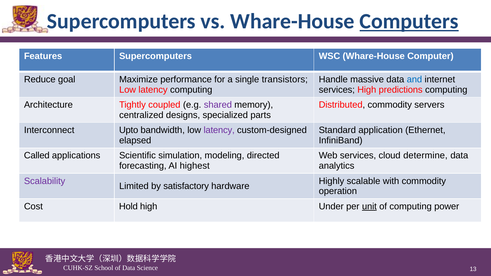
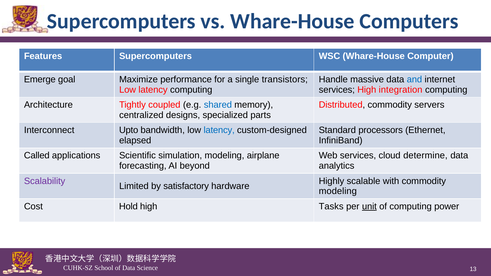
Computers underline: present -> none (409, 21)
Reduce: Reduce -> Emerge (40, 79)
predictions: predictions -> integration (401, 90)
shared colour: purple -> blue (218, 105)
latency colour: purple -> blue (219, 130)
application: application -> processors (381, 130)
directed: directed -> airplane (263, 156)
highest: highest -> beyond (195, 166)
operation: operation -> modeling (338, 191)
Under: Under -> Tasks (331, 207)
